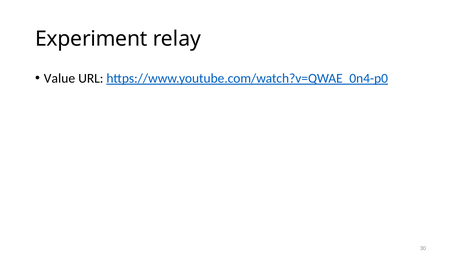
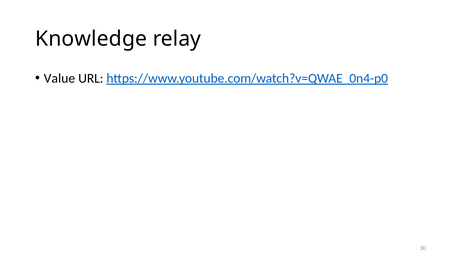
Experiment: Experiment -> Knowledge (91, 39)
